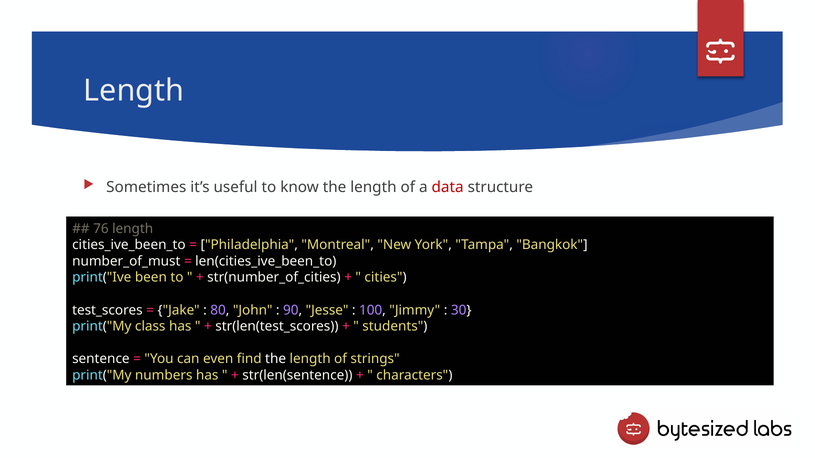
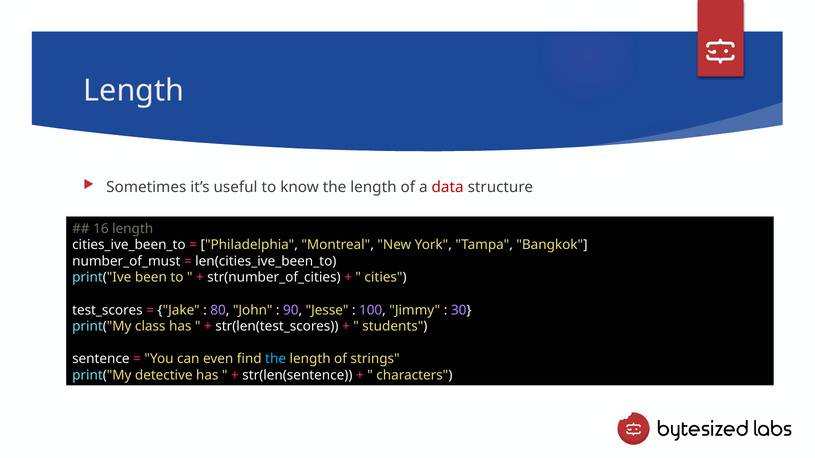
76: 76 -> 16 (101, 229)
the colour: white -> light blue (276, 359)
numbers: numbers -> detective (164, 376)
